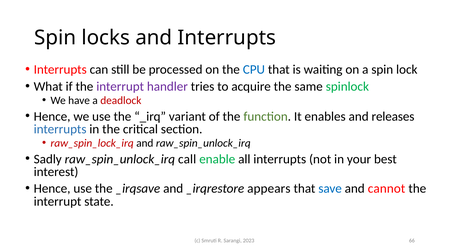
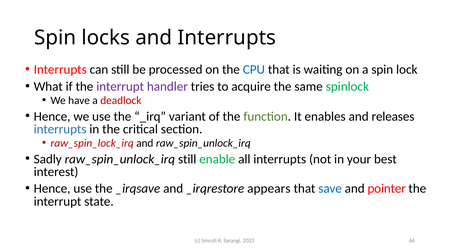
raw_spin_unlock_irq call: call -> still (187, 159)
cannot: cannot -> pointer (387, 189)
